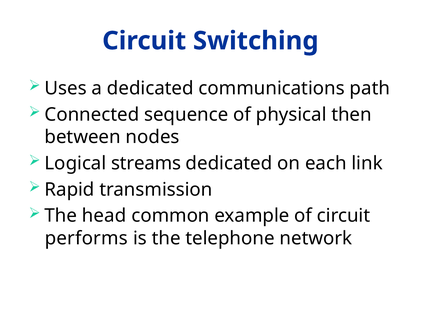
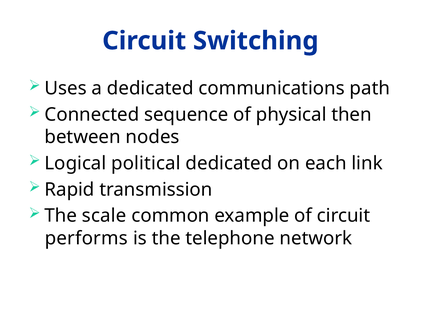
streams: streams -> political (146, 163)
head: head -> scale (104, 216)
